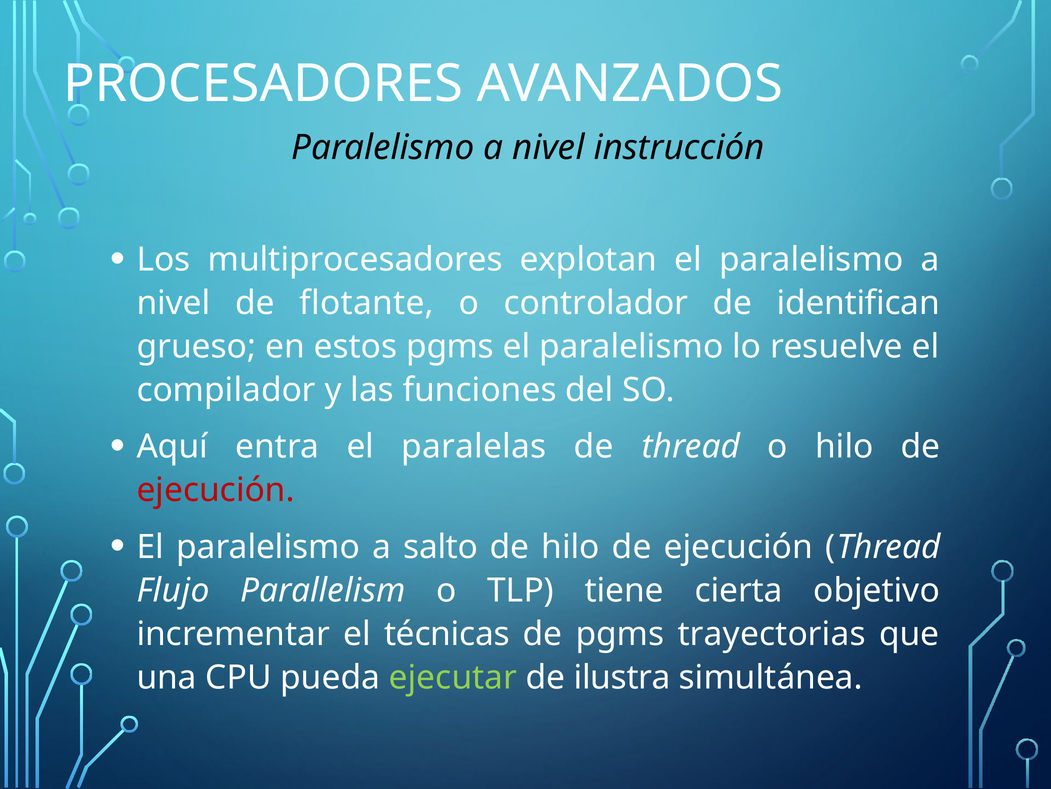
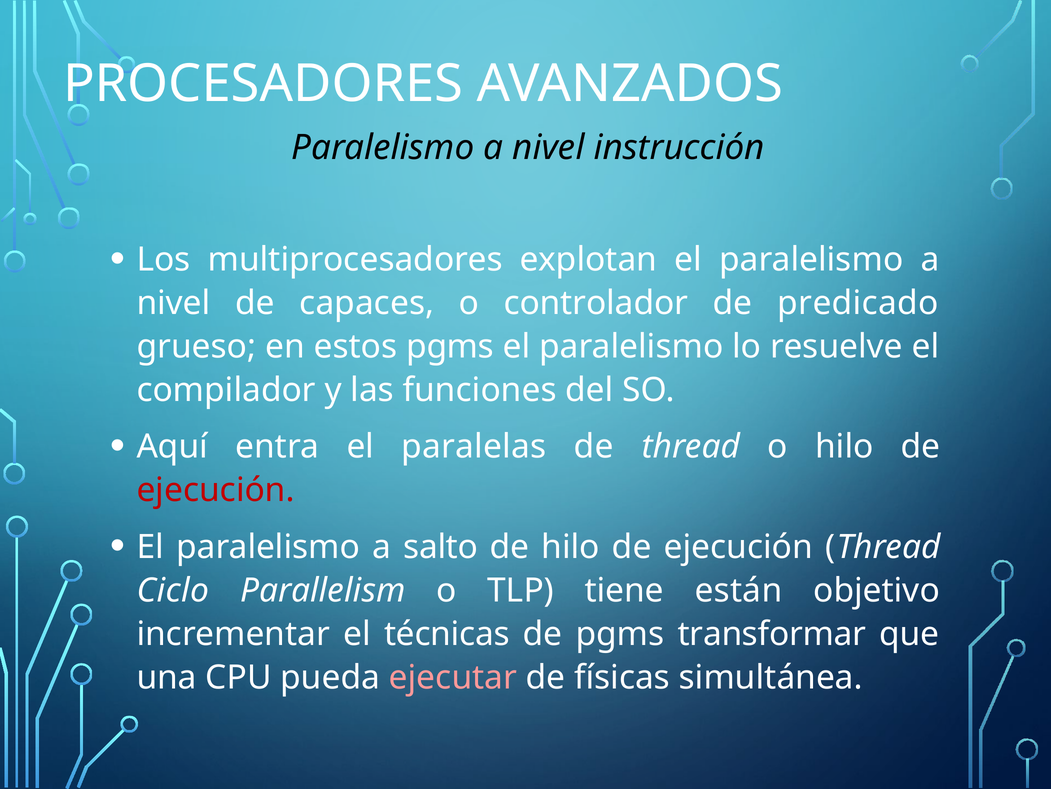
flotante: flotante -> capaces (367, 303)
identifican: identifican -> predicado (858, 303)
Flujo: Flujo -> Ciclo (173, 590)
cierta: cierta -> están (738, 590)
trayectorias: trayectorias -> transformar (772, 633)
ejecutar colour: light green -> pink (453, 677)
ilustra: ilustra -> físicas (622, 677)
